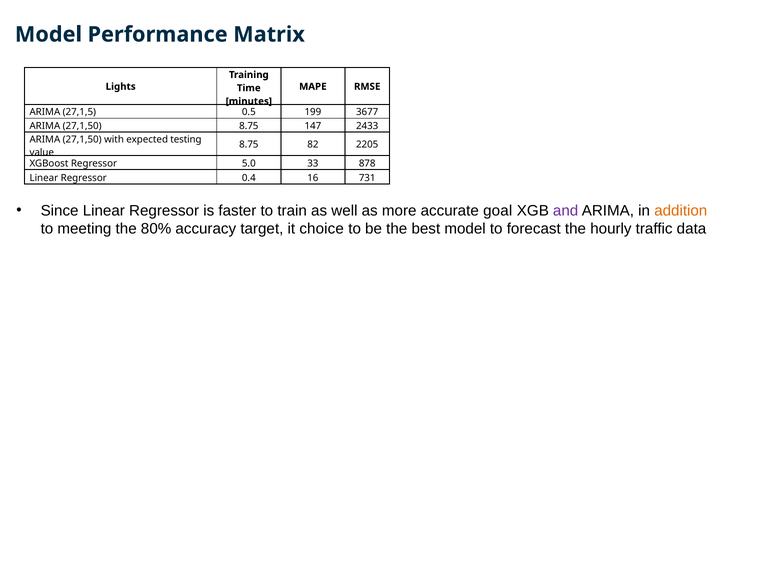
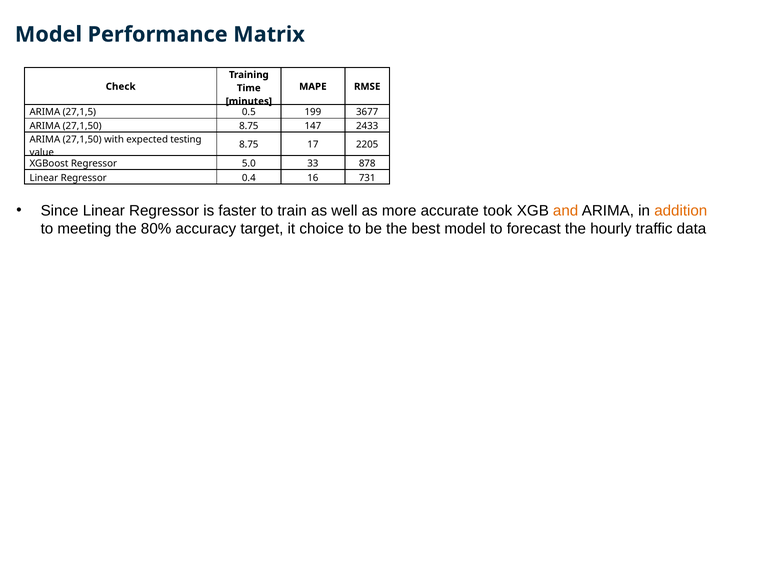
Lights: Lights -> Check (121, 87)
82: 82 -> 17 (313, 145)
goal: goal -> took (498, 211)
and colour: purple -> orange (566, 211)
